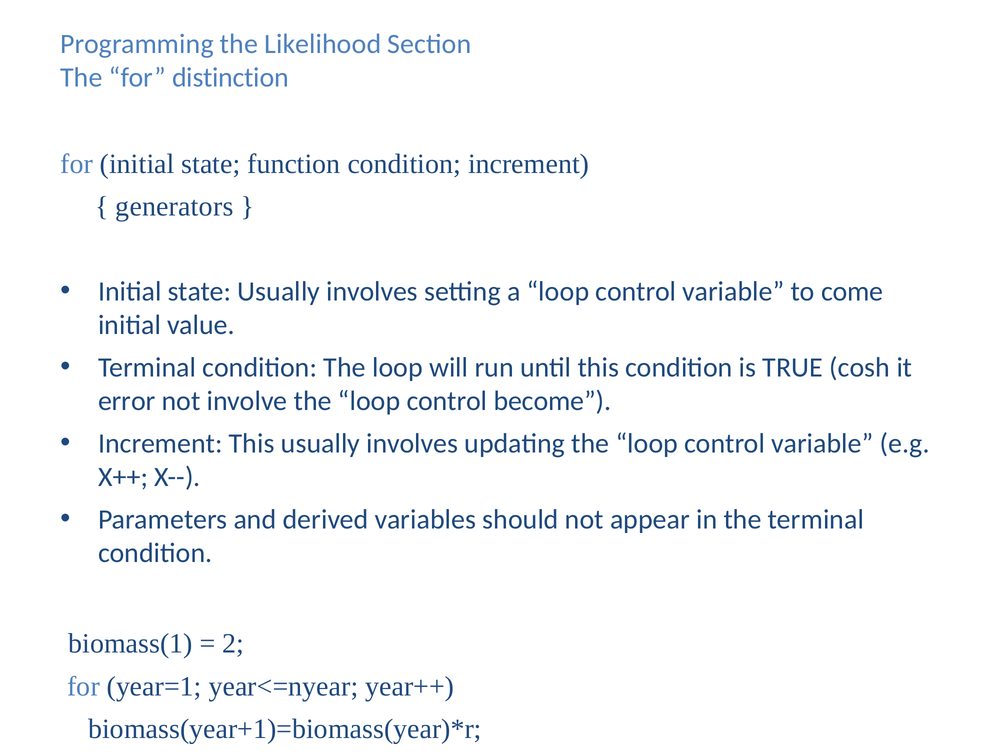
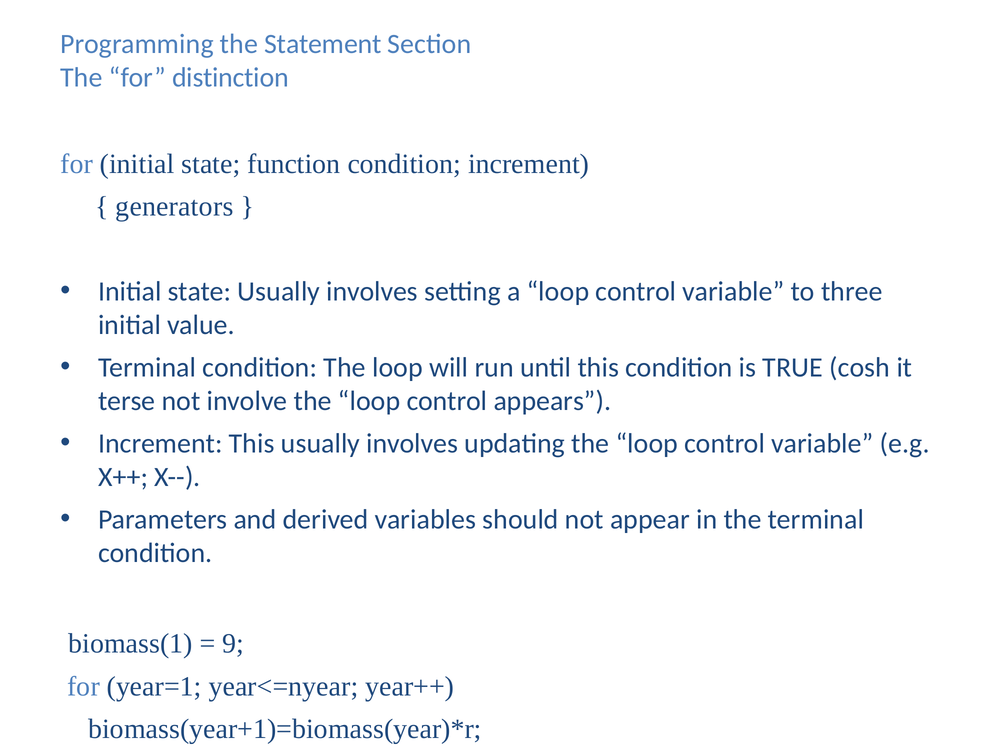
Likelihood: Likelihood -> Statement (323, 44)
come: come -> three (852, 292)
error: error -> terse (127, 401)
become: become -> appears (552, 401)
2: 2 -> 9 (233, 644)
